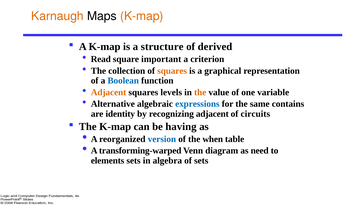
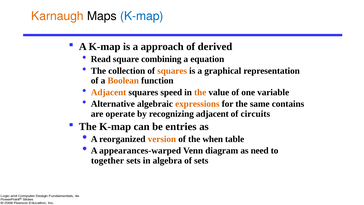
K-map colour: orange -> blue (142, 16)
structure: structure -> approach (162, 47)
important: important -> combining (161, 59)
criterion: criterion -> equation (207, 59)
Boolean colour: blue -> orange (123, 81)
levels: levels -> speed (171, 92)
expressions colour: blue -> orange (197, 104)
identity: identity -> operate (120, 114)
having: having -> entries (181, 126)
version colour: blue -> orange (162, 139)
transforming-warped: transforming-warped -> appearances-warped (140, 151)
elements: elements -> together (107, 160)
